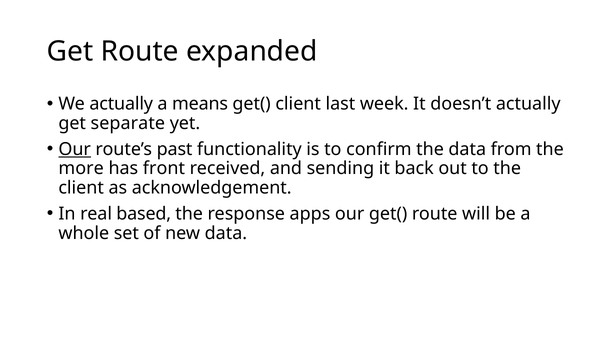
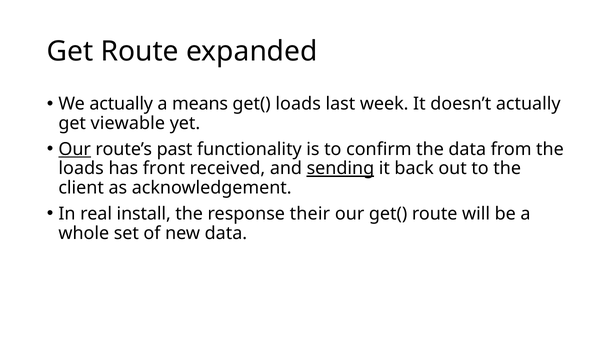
get( client: client -> loads (298, 104)
separate: separate -> viewable (128, 123)
more: more -> loads (81, 169)
sending underline: none -> present (340, 169)
based: based -> install (144, 214)
apps: apps -> their (310, 214)
